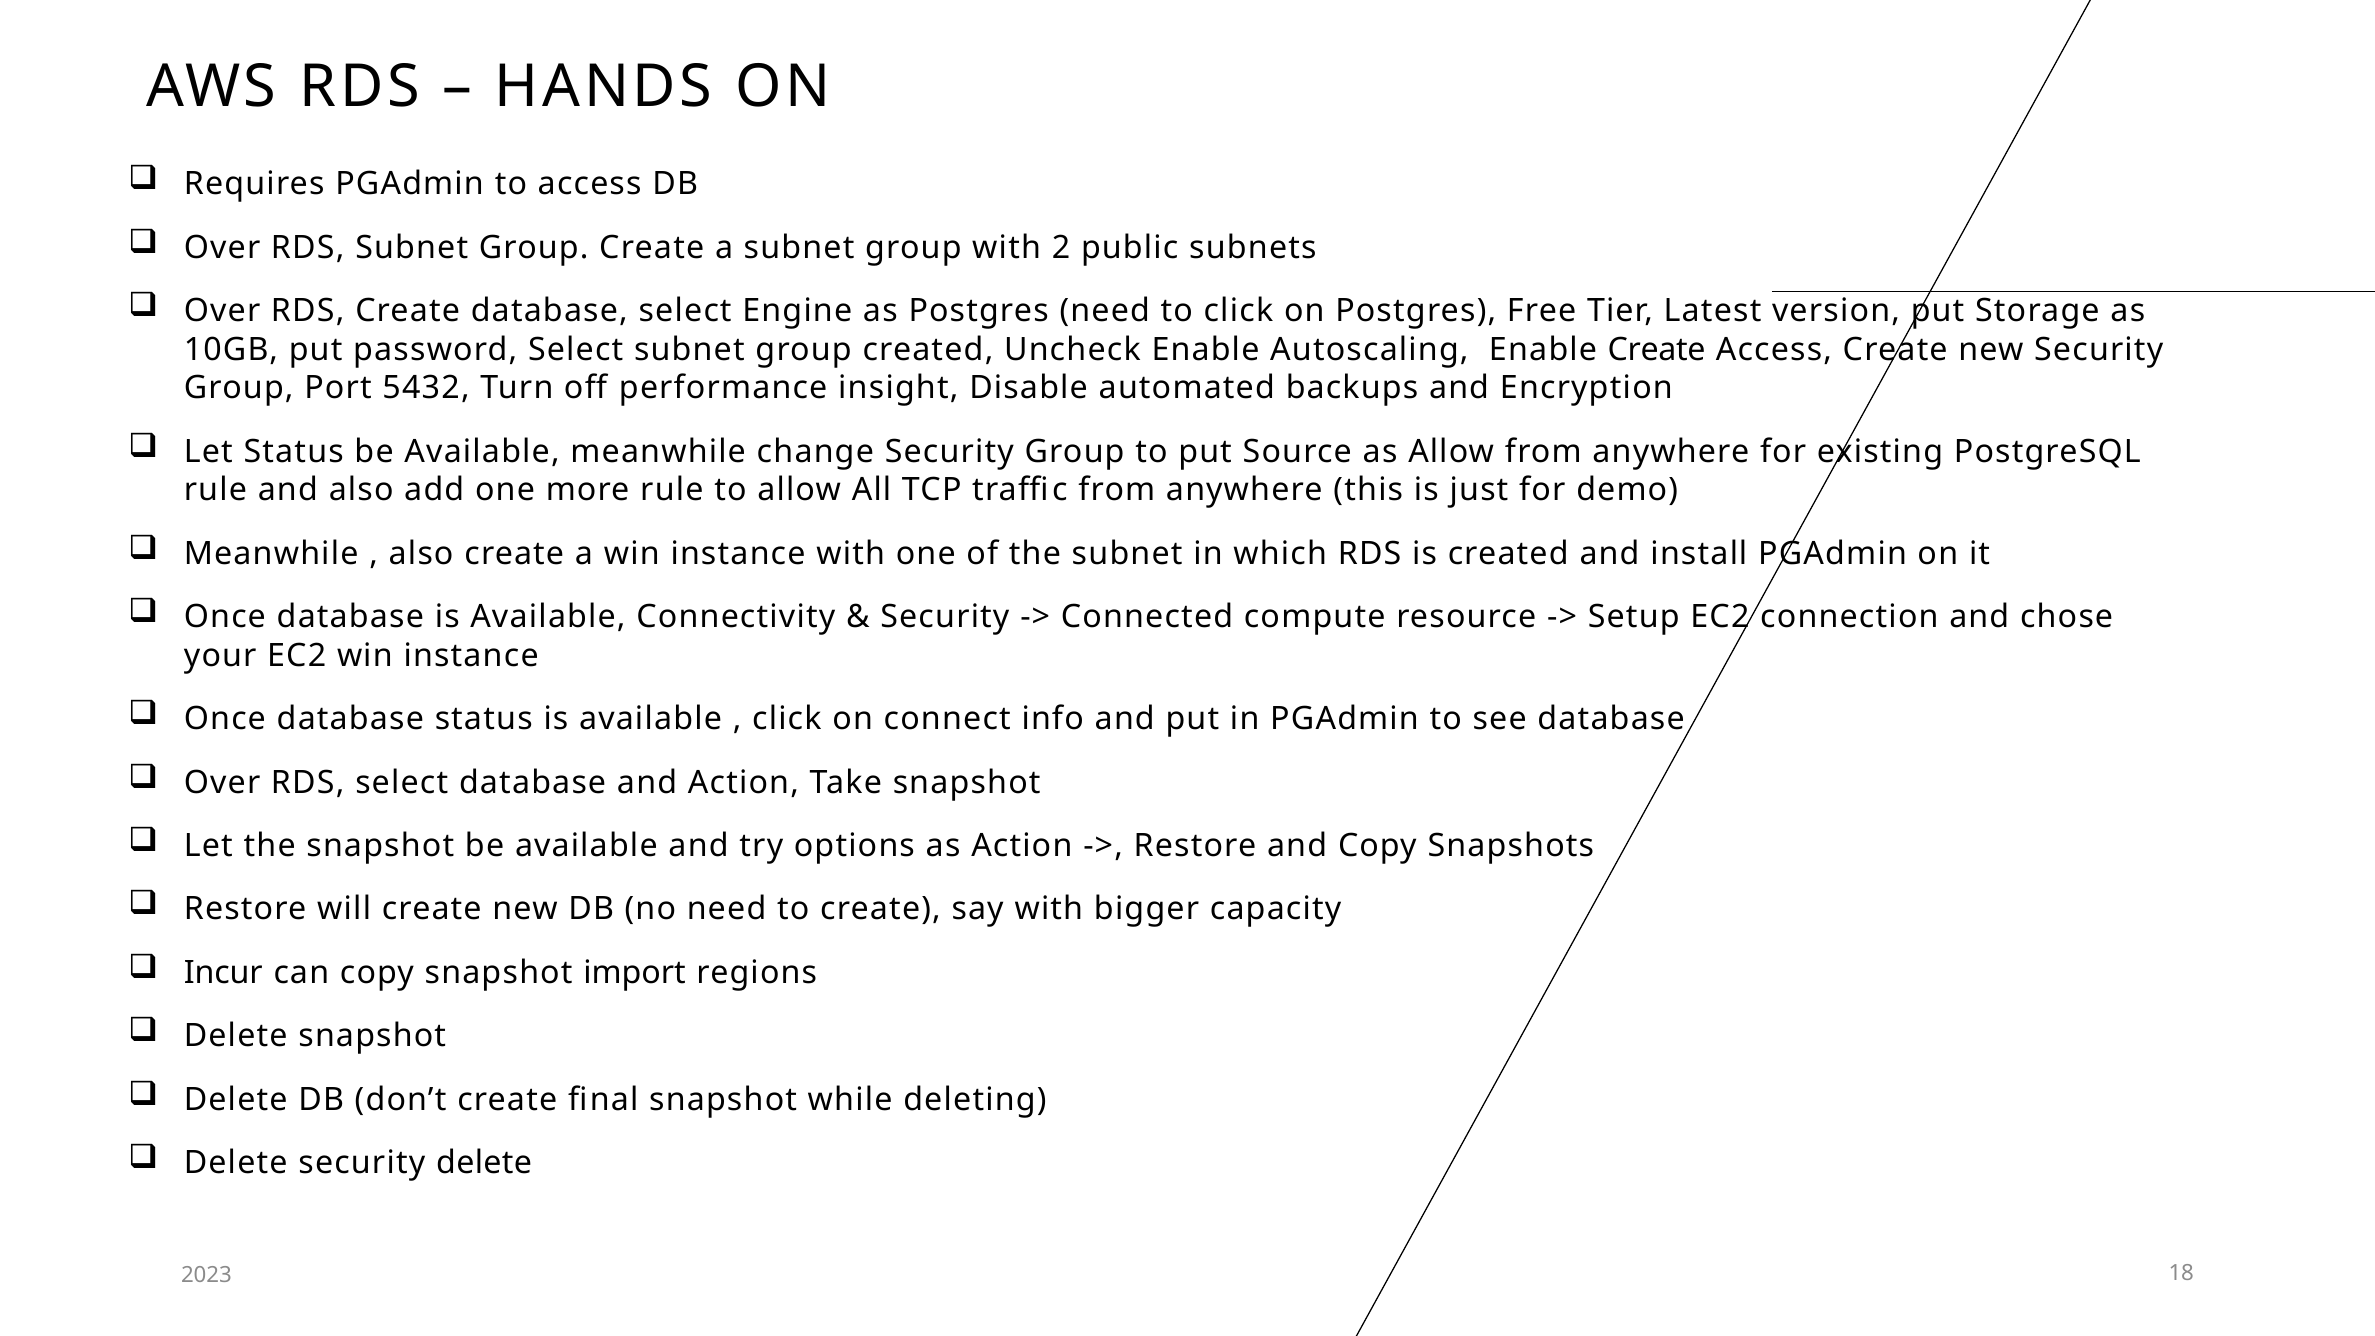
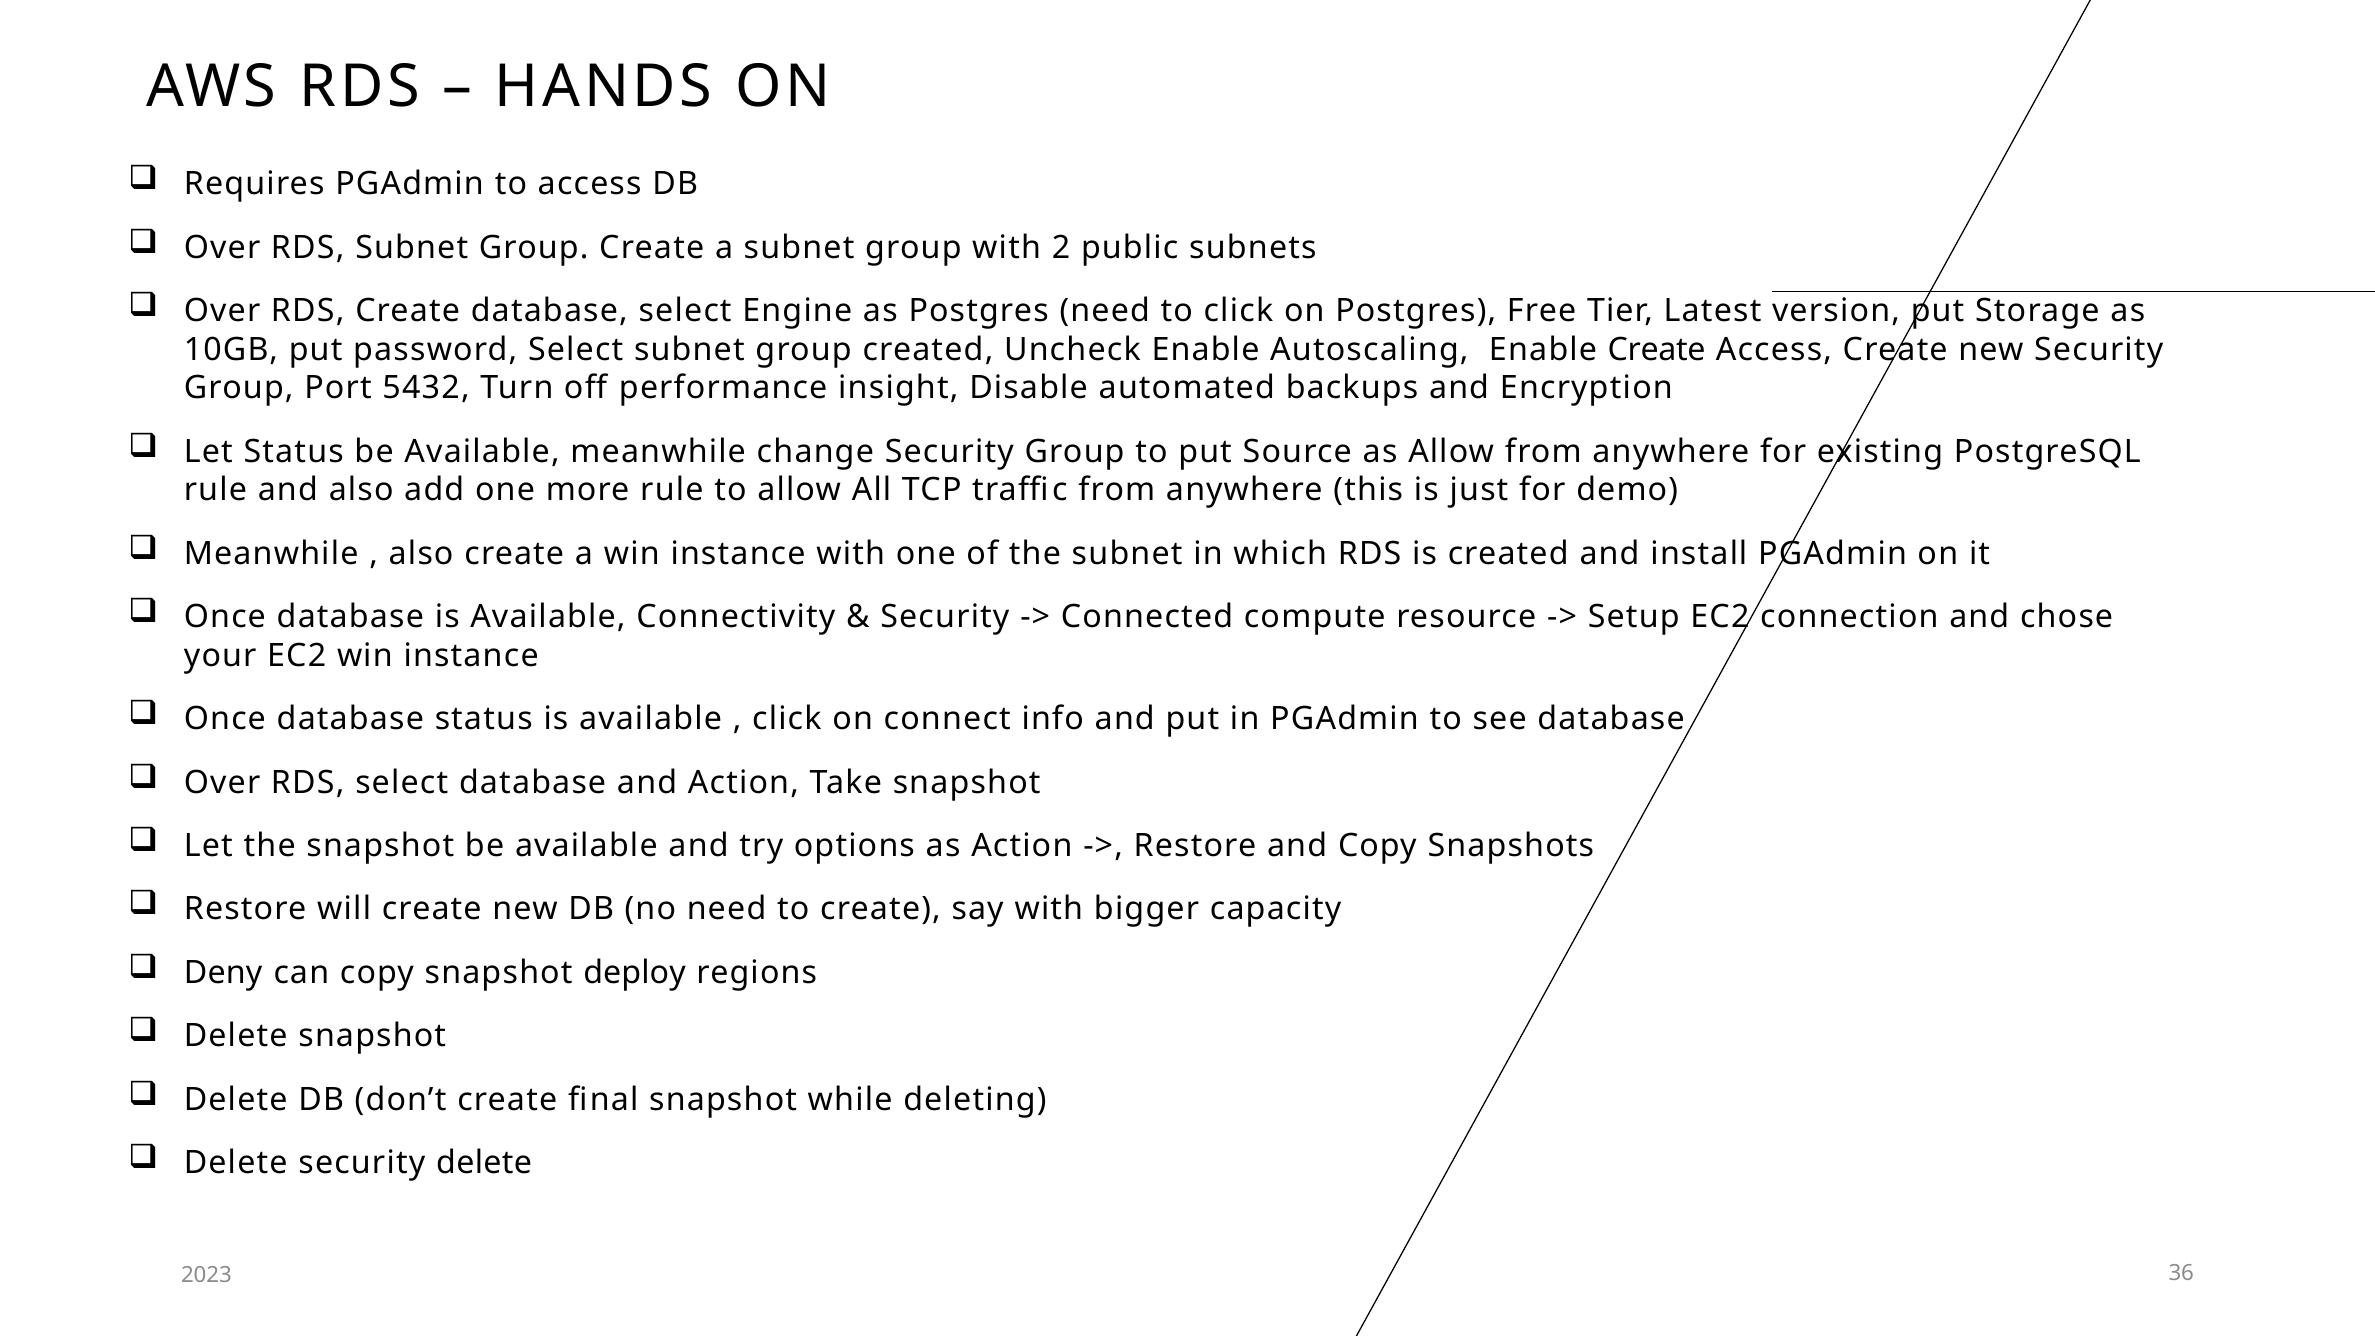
Incur: Incur -> Deny (223, 973)
import: import -> deploy (635, 973)
18: 18 -> 36 (2181, 1274)
